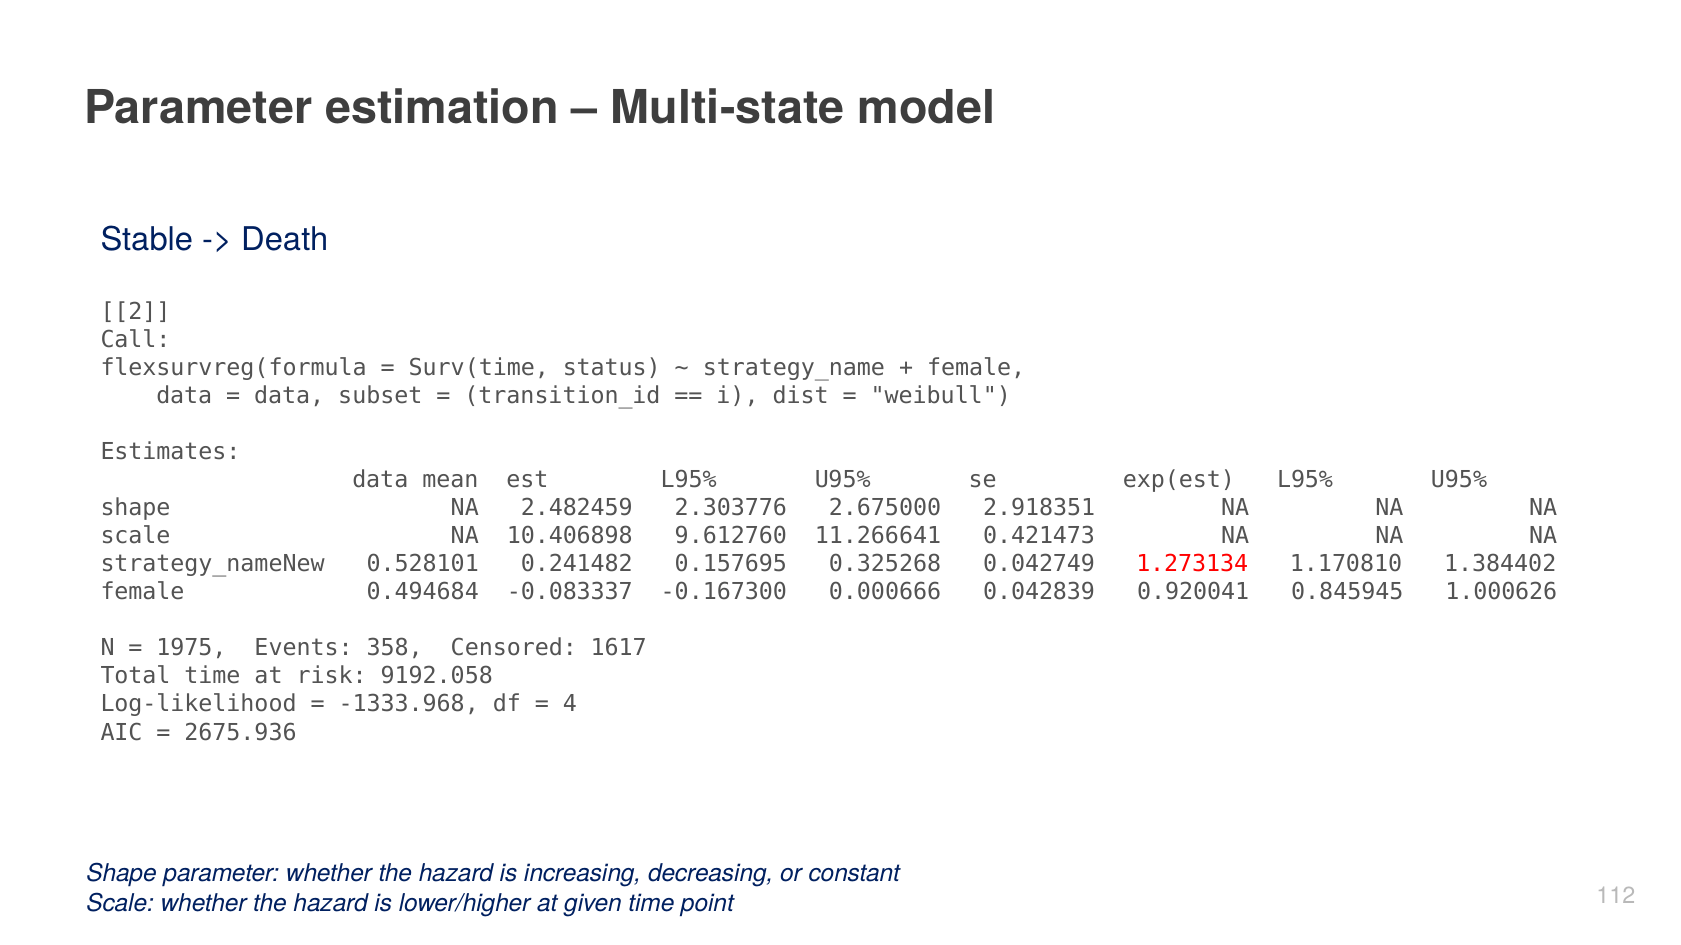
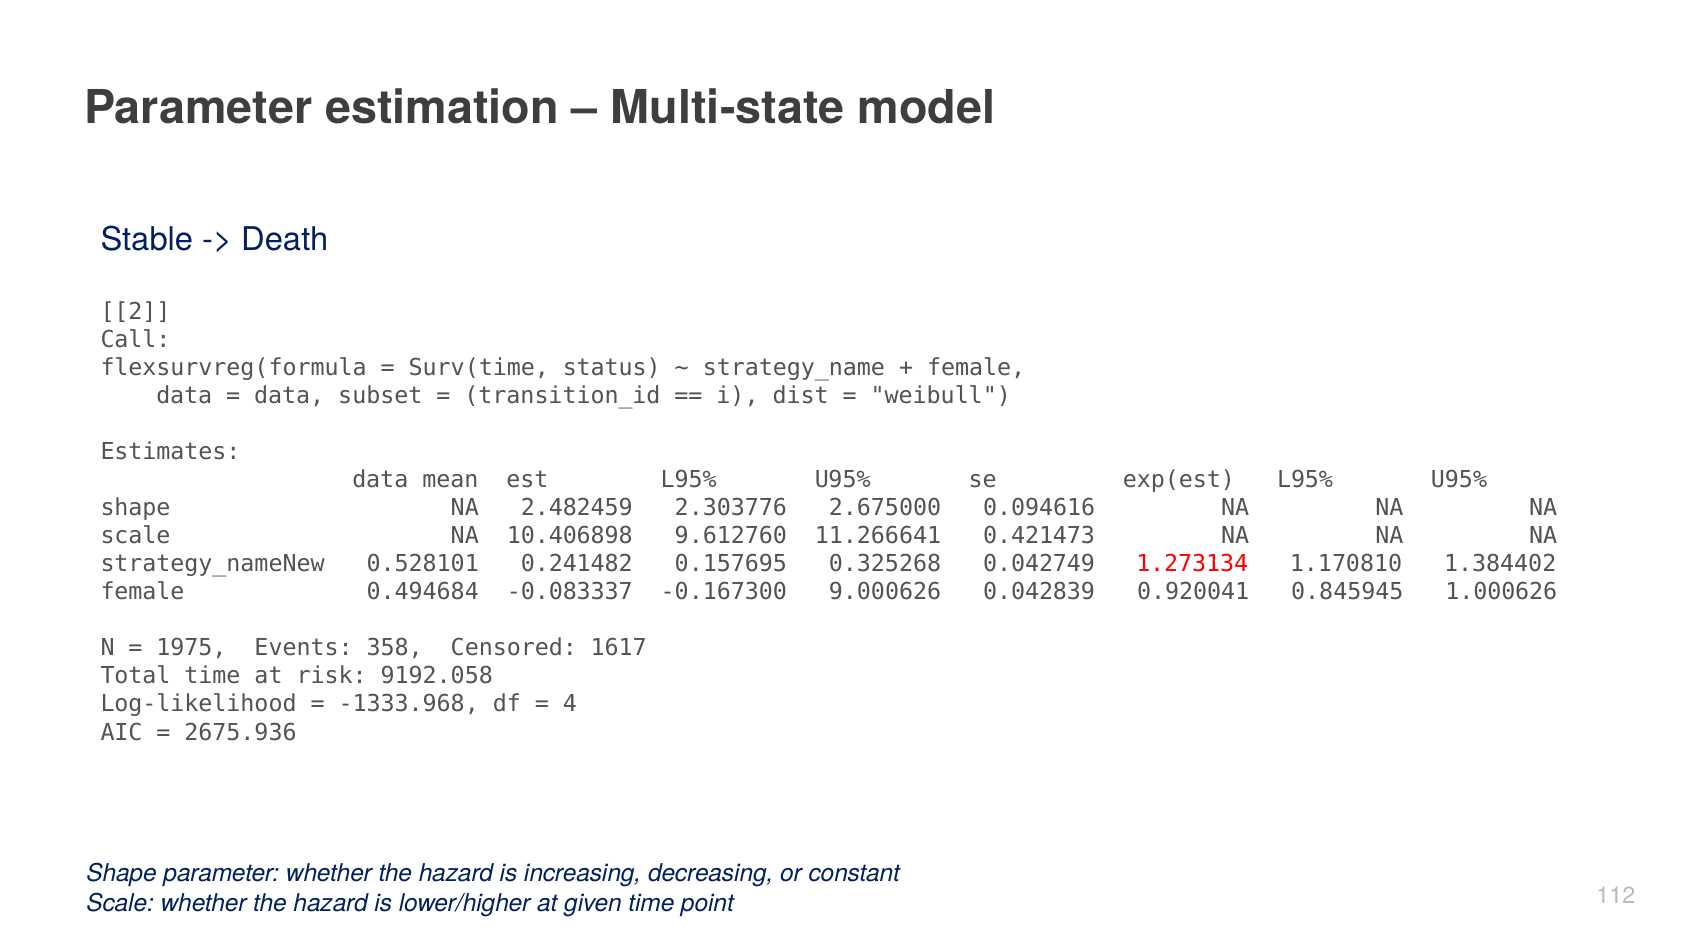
2.918351: 2.918351 -> 0.094616 (1039, 508)
0.000666: 0.000666 -> 9.000626 (885, 592)
